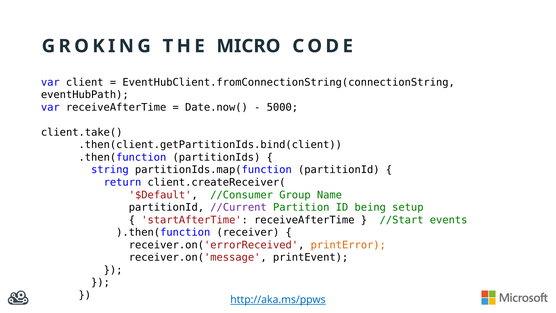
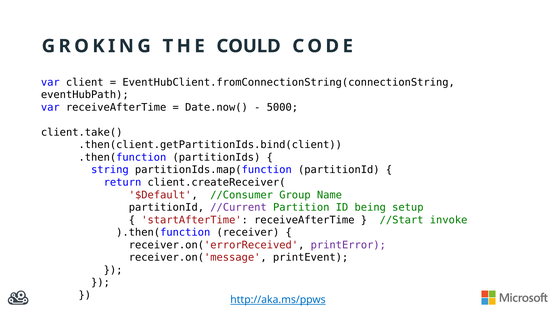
MICRO: MICRO -> COULD (249, 46)
events: events -> invoke (449, 220)
printError colour: orange -> purple (348, 245)
